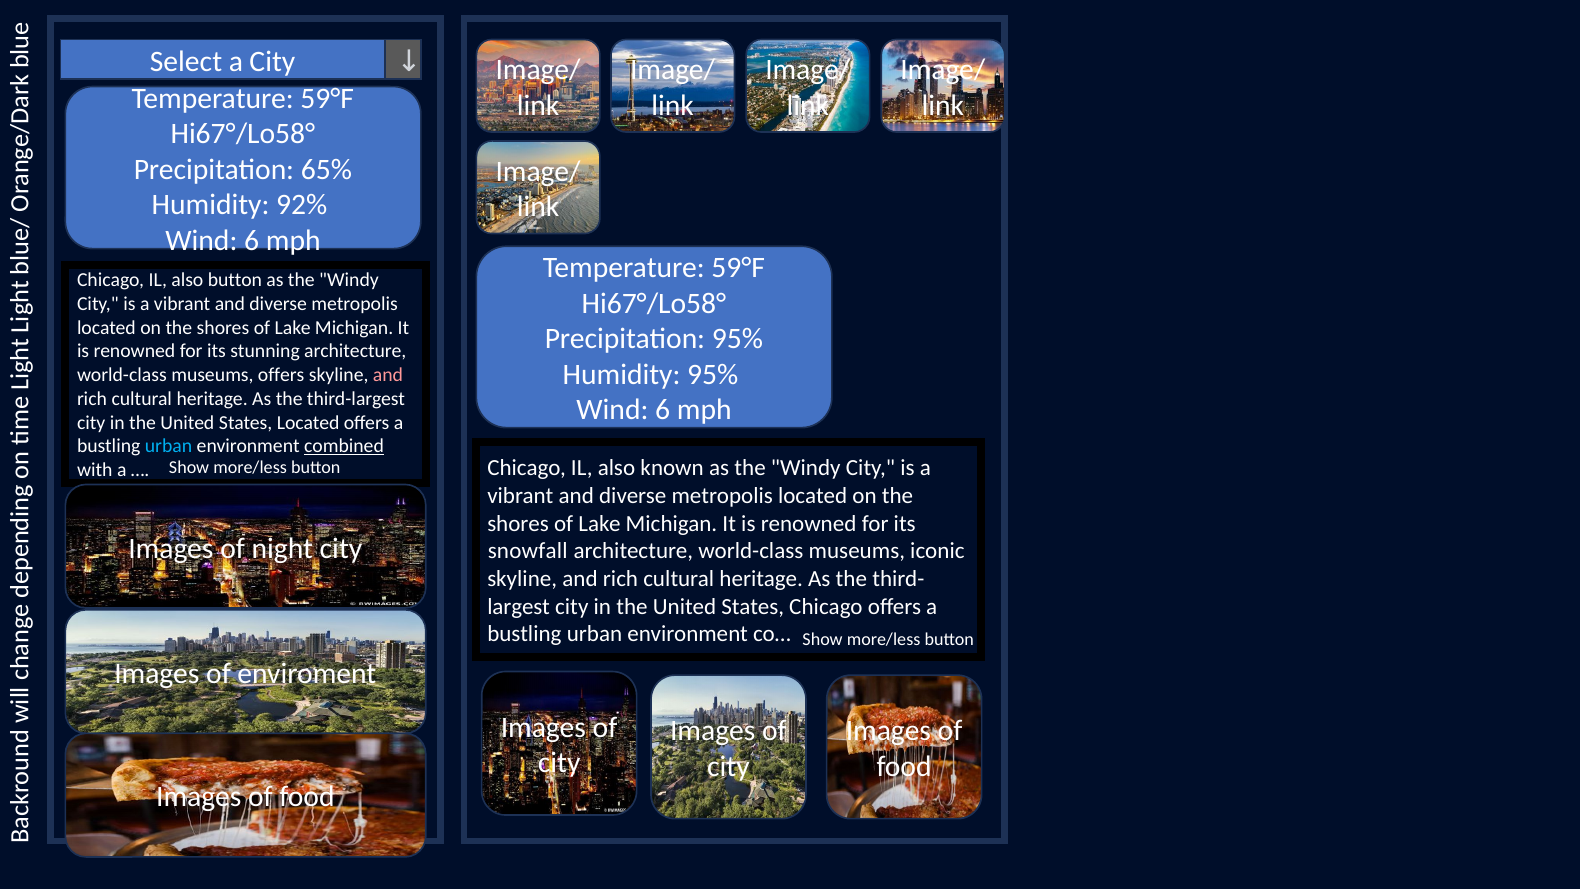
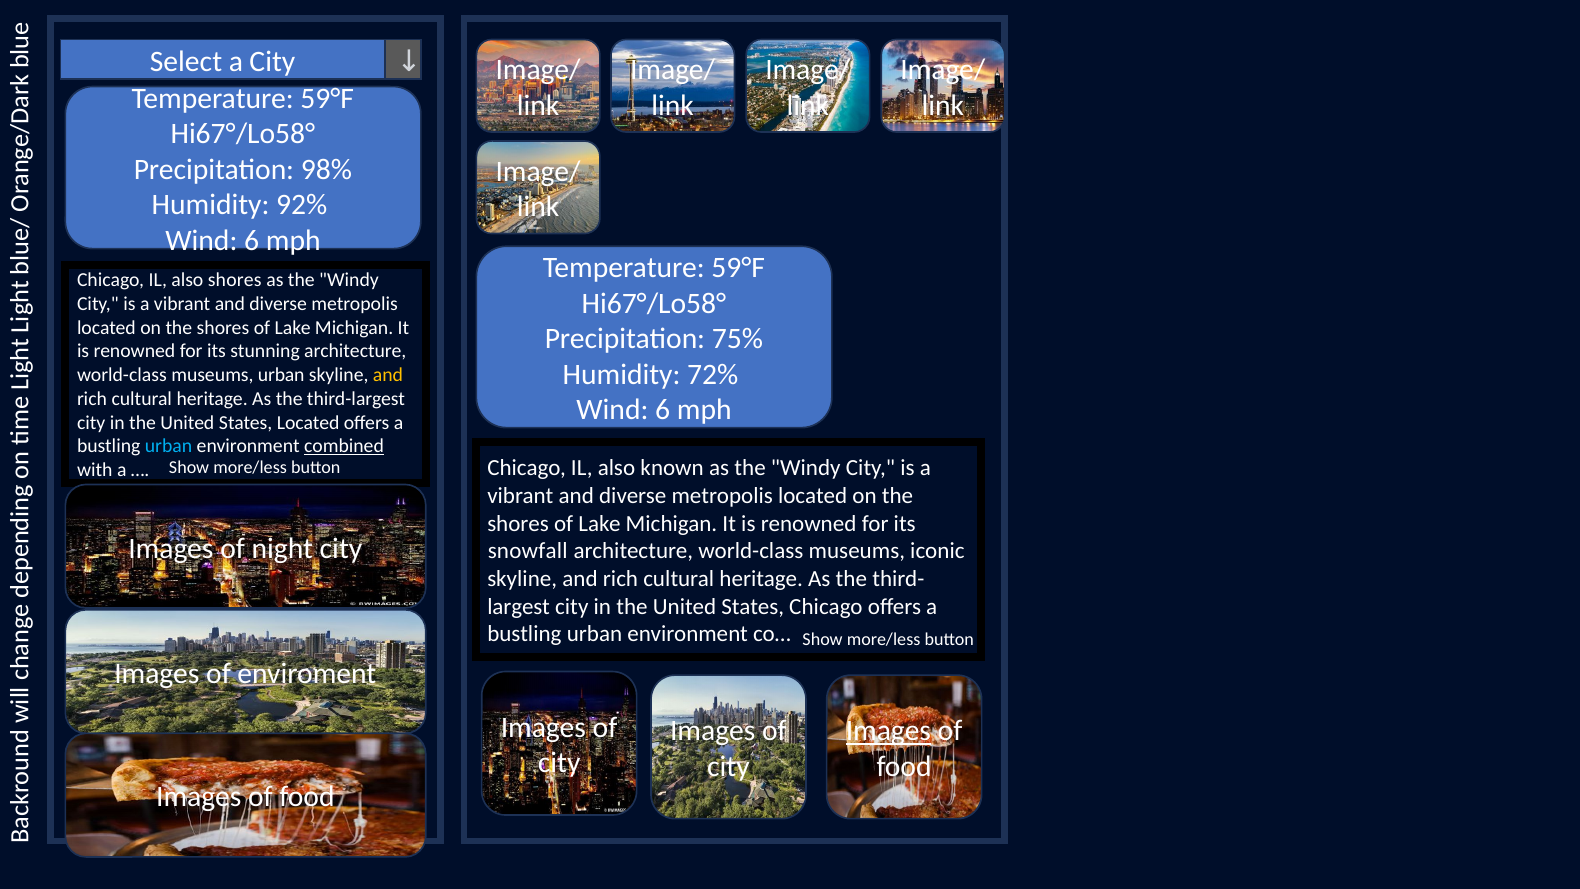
65%: 65% -> 98% (326, 170)
also button: button -> shores (235, 280)
Precipitation 95%: 95% -> 75% (737, 339)
Humidity 95%: 95% -> 72% (713, 374)
museums offers: offers -> urban (281, 375)
and colour: pink -> yellow (388, 375)
Images underline: none -> present (888, 731)
